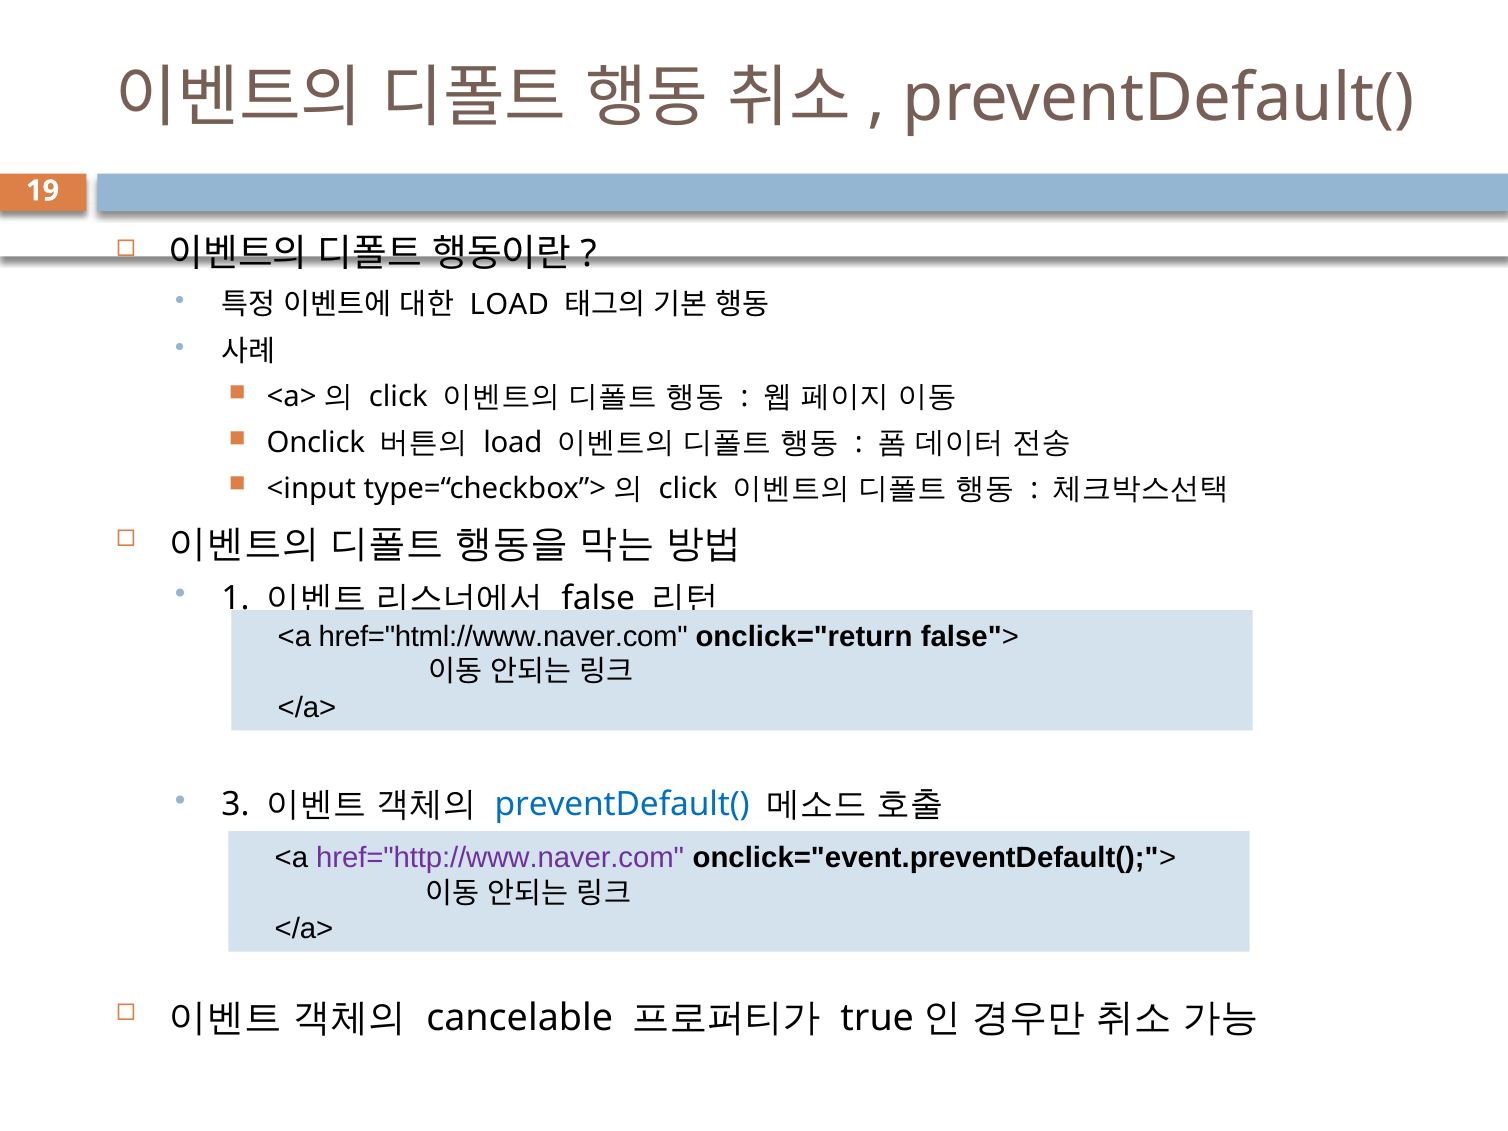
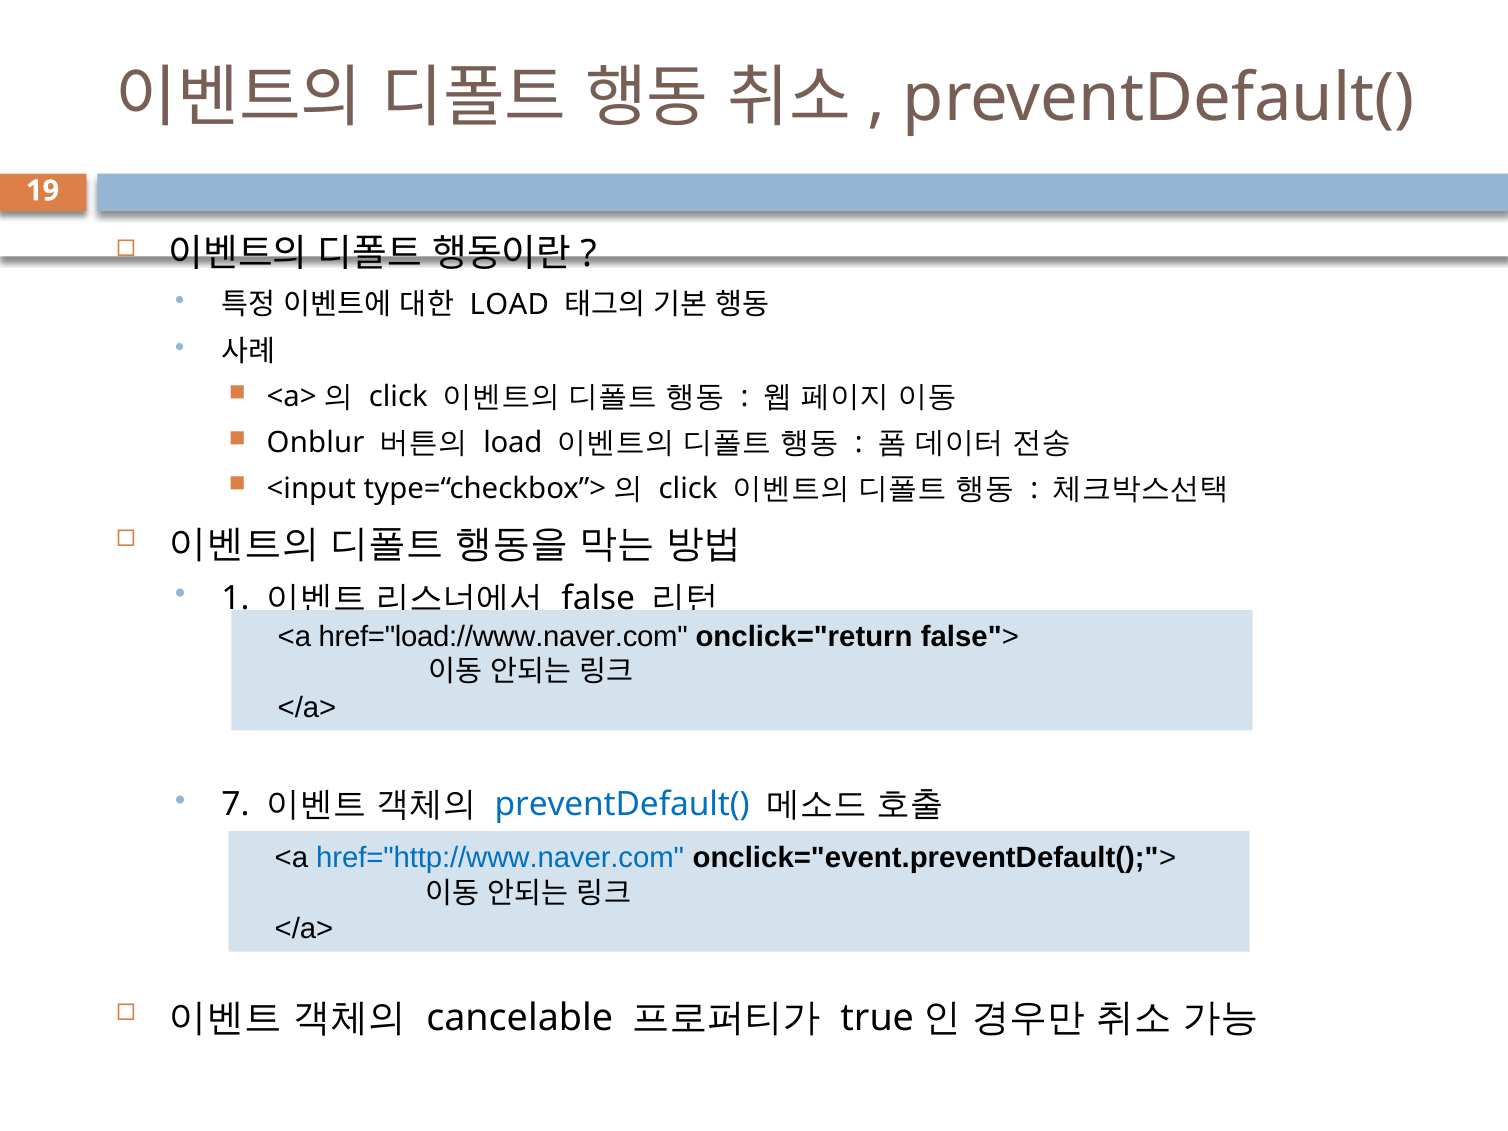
Onclick: Onclick -> Onblur (316, 443)
href="html://www.naver.com: href="html://www.naver.com -> href="load://www.naver.com (503, 637)
3: 3 -> 7 (235, 805)
href="http://www.naver.com colour: purple -> blue (500, 858)
